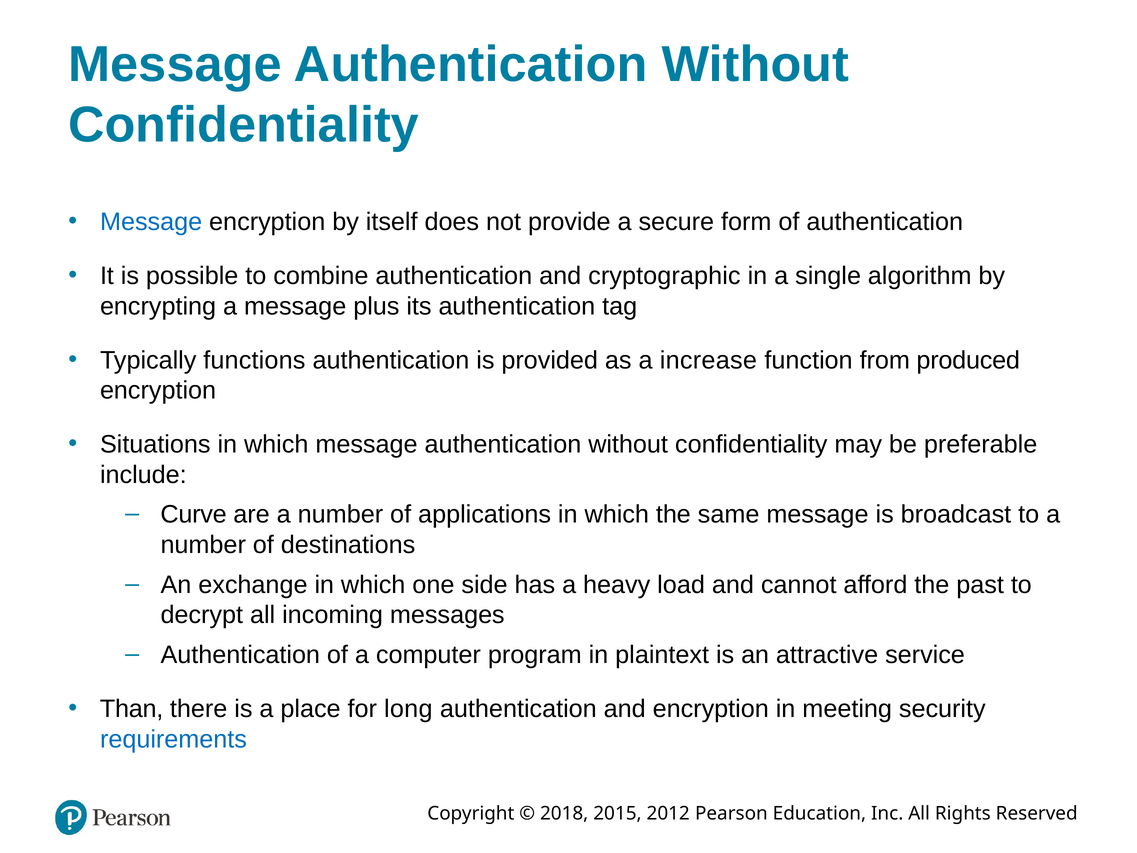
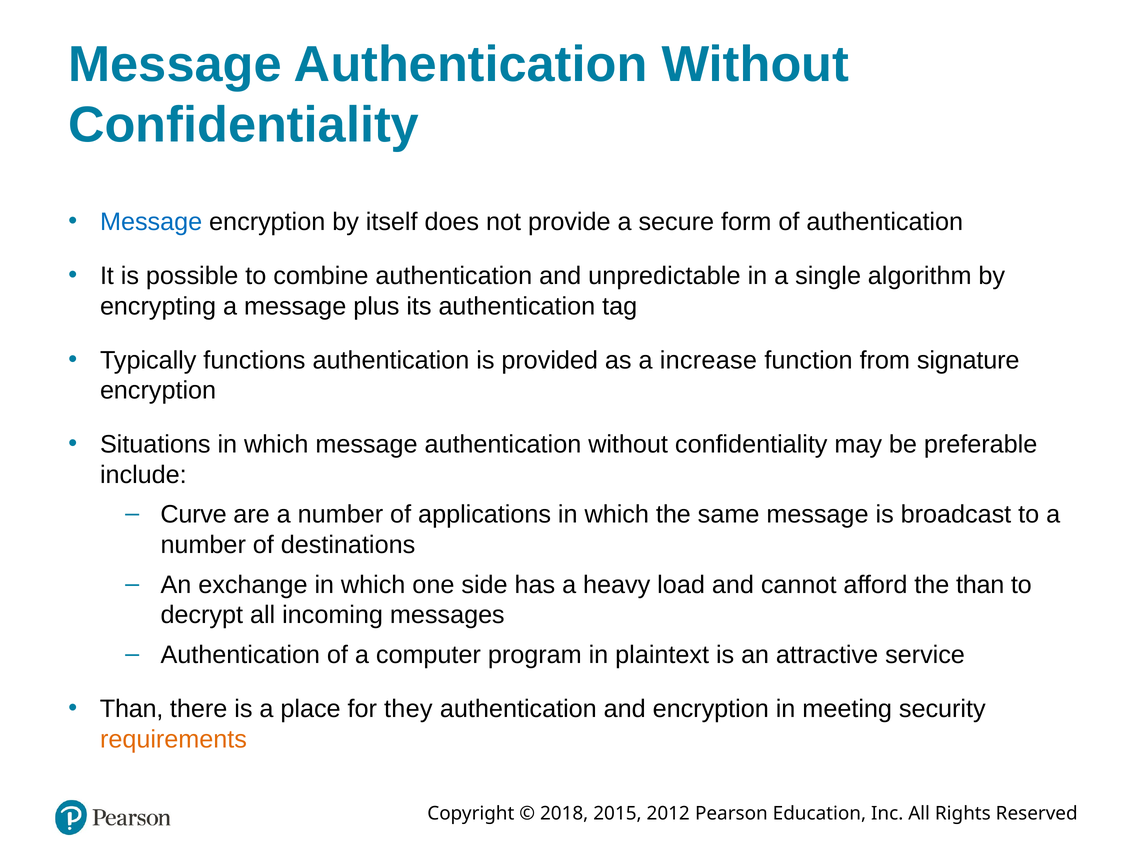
cryptographic: cryptographic -> unpredictable (664, 276)
produced: produced -> signature (968, 360)
the past: past -> than (980, 585)
long: long -> they (408, 709)
requirements colour: blue -> orange (173, 739)
